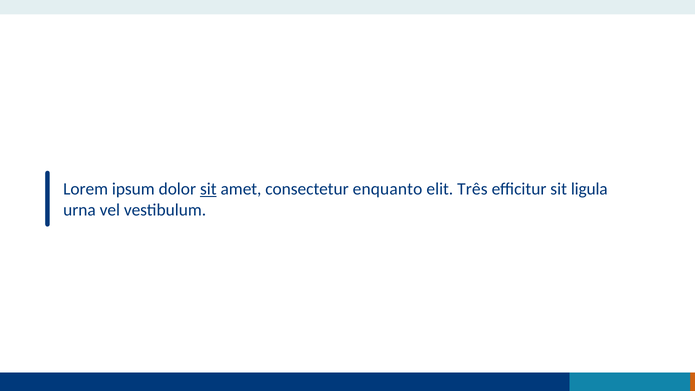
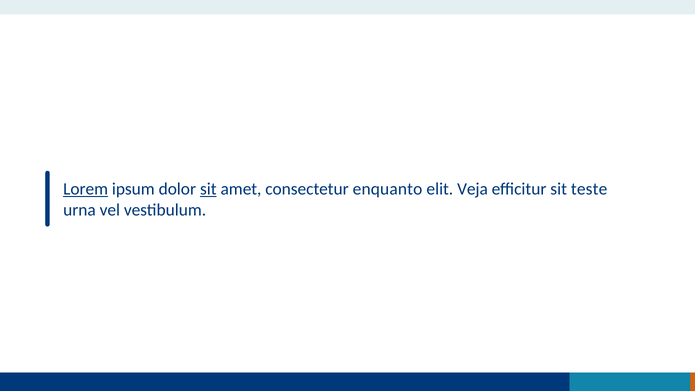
Lorem underline: none -> present (86, 189)
Três: Três -> Veja (472, 189)
ligula: ligula -> teste (589, 189)
